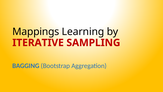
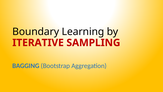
Mappings: Mappings -> Boundary (36, 32)
